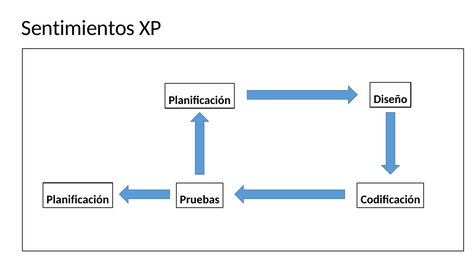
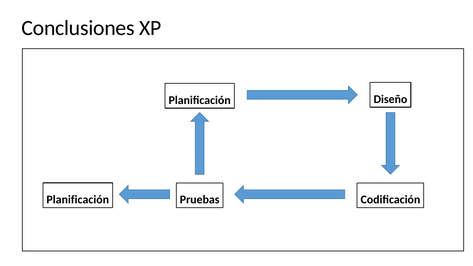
Sentimientos: Sentimientos -> Conclusiones (78, 28)
